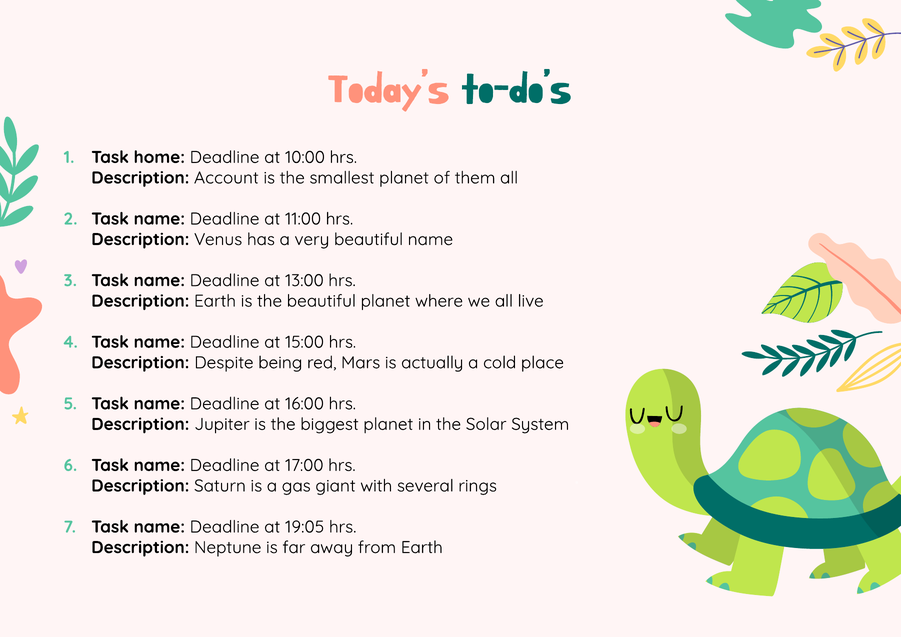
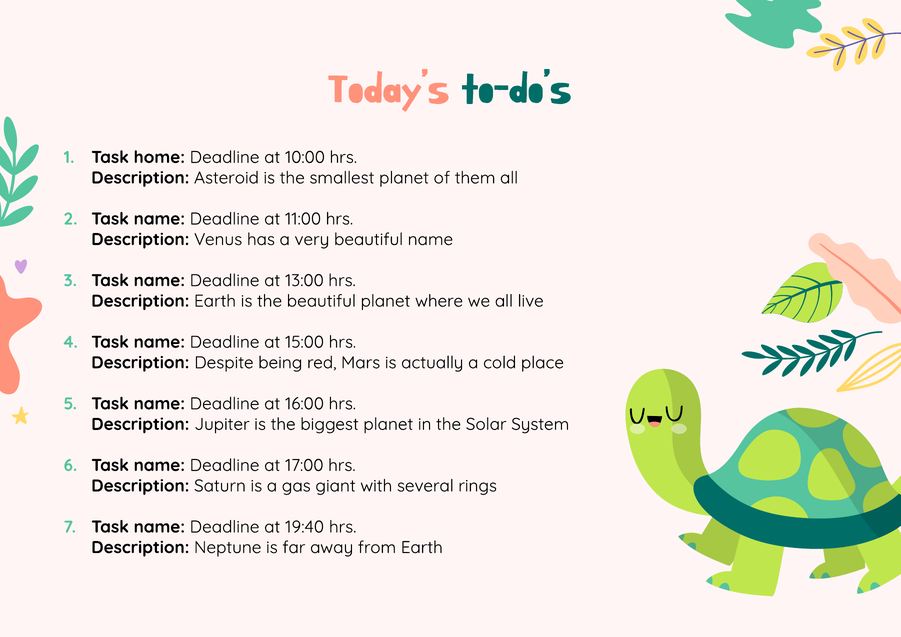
Account: Account -> Asteroid (226, 178)
19:05: 19:05 -> 19:40 (305, 527)
